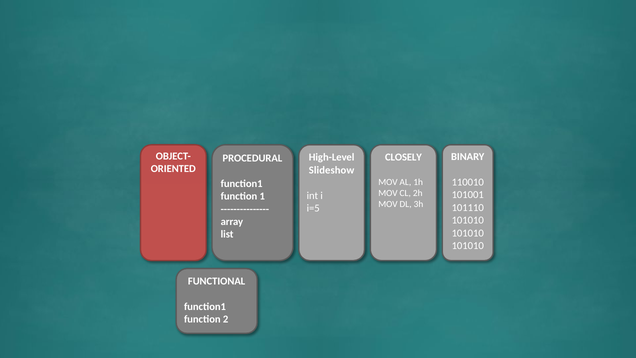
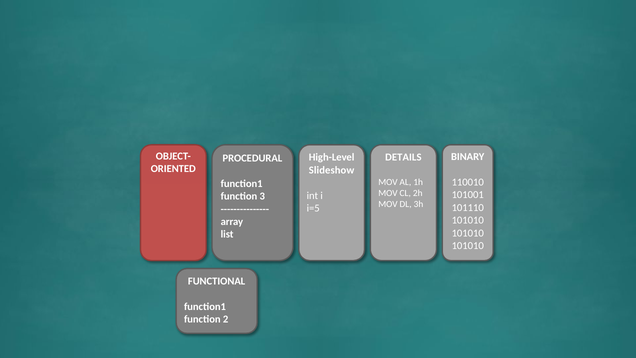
CLOSELY: CLOSELY -> DETAILS (403, 157)
1: 1 -> 3 (262, 196)
